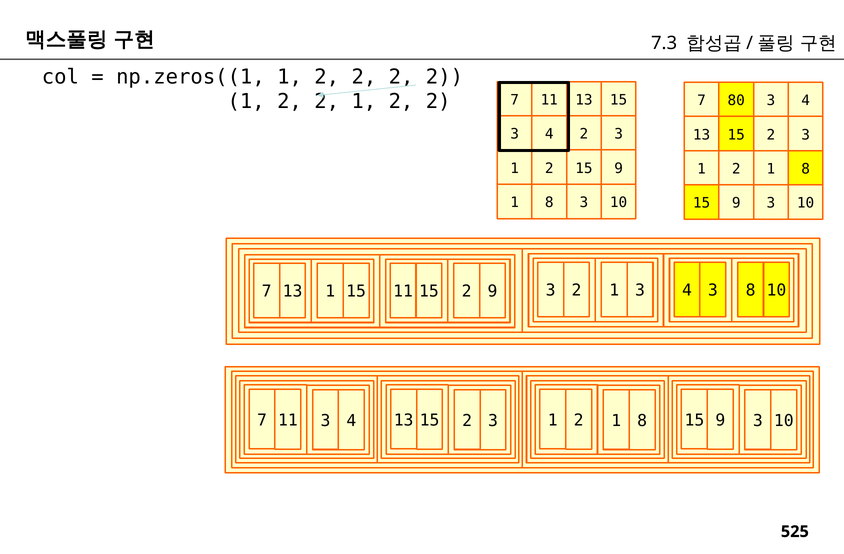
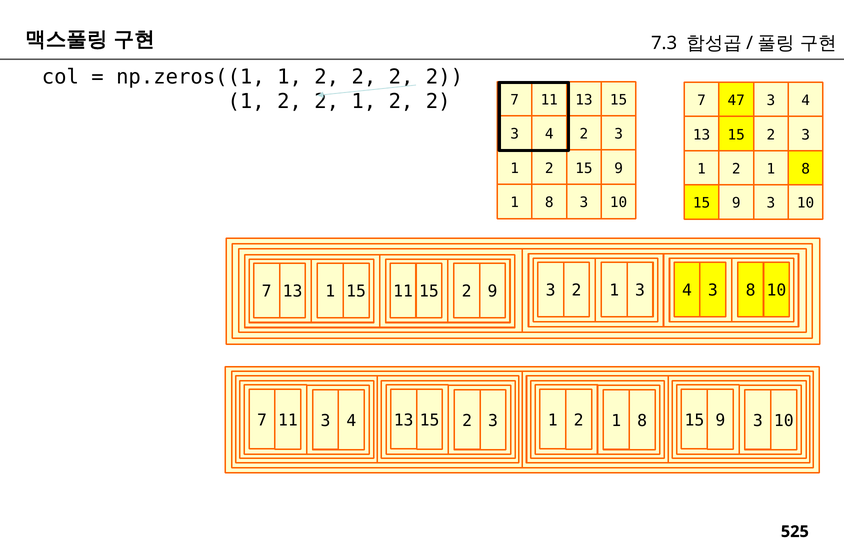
80: 80 -> 47 (736, 101)
